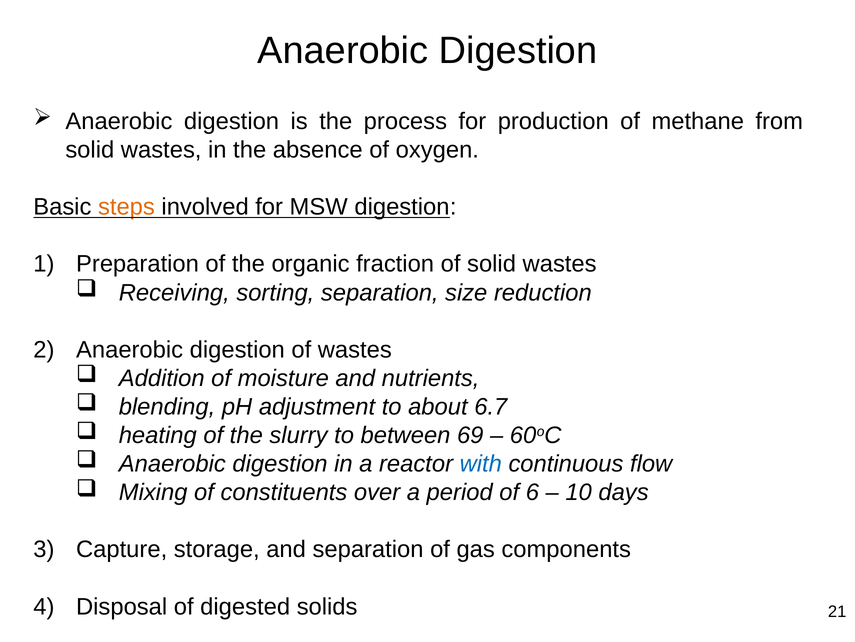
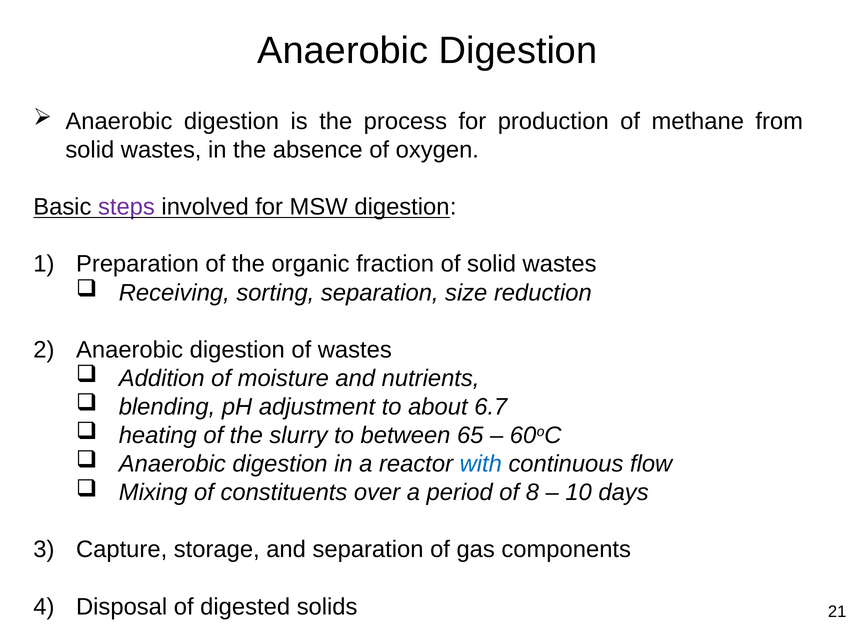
steps colour: orange -> purple (126, 207)
69: 69 -> 65 (470, 435)
6: 6 -> 8 (532, 492)
